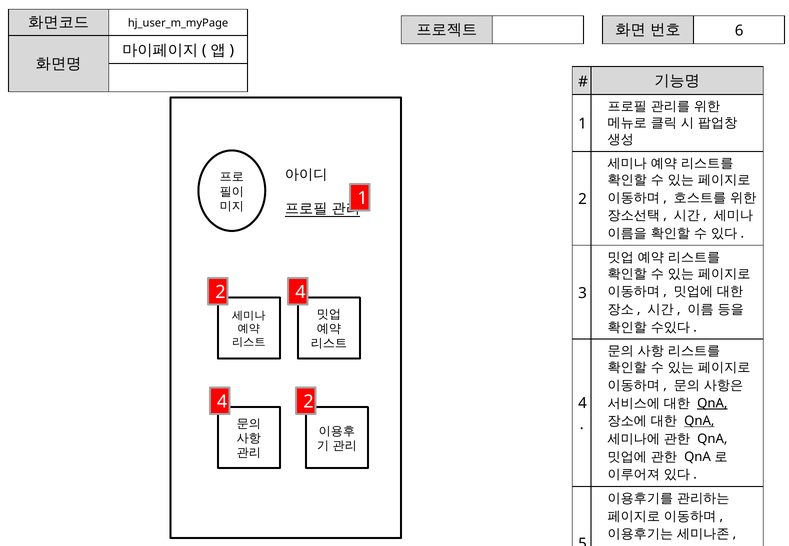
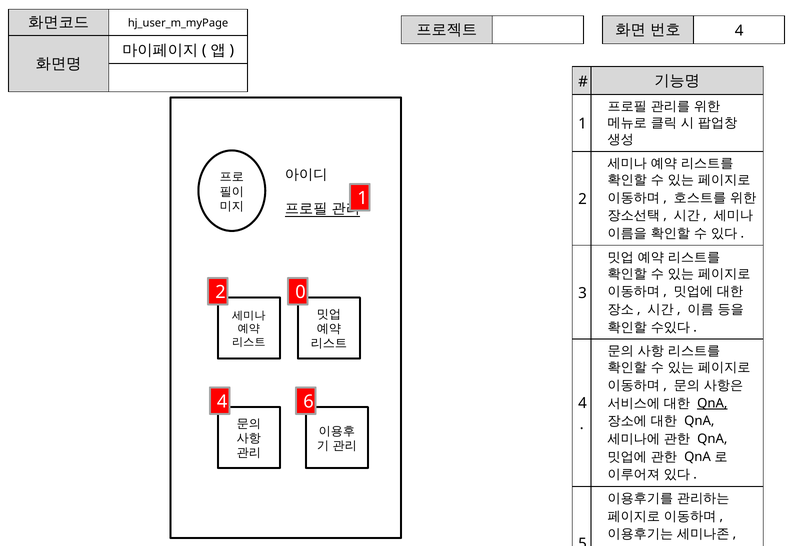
6: 6 -> 4 (739, 31)
2 4: 4 -> 0 (301, 293)
4 2: 2 -> 6 (309, 402)
QnA underline: present -> none (699, 421)
